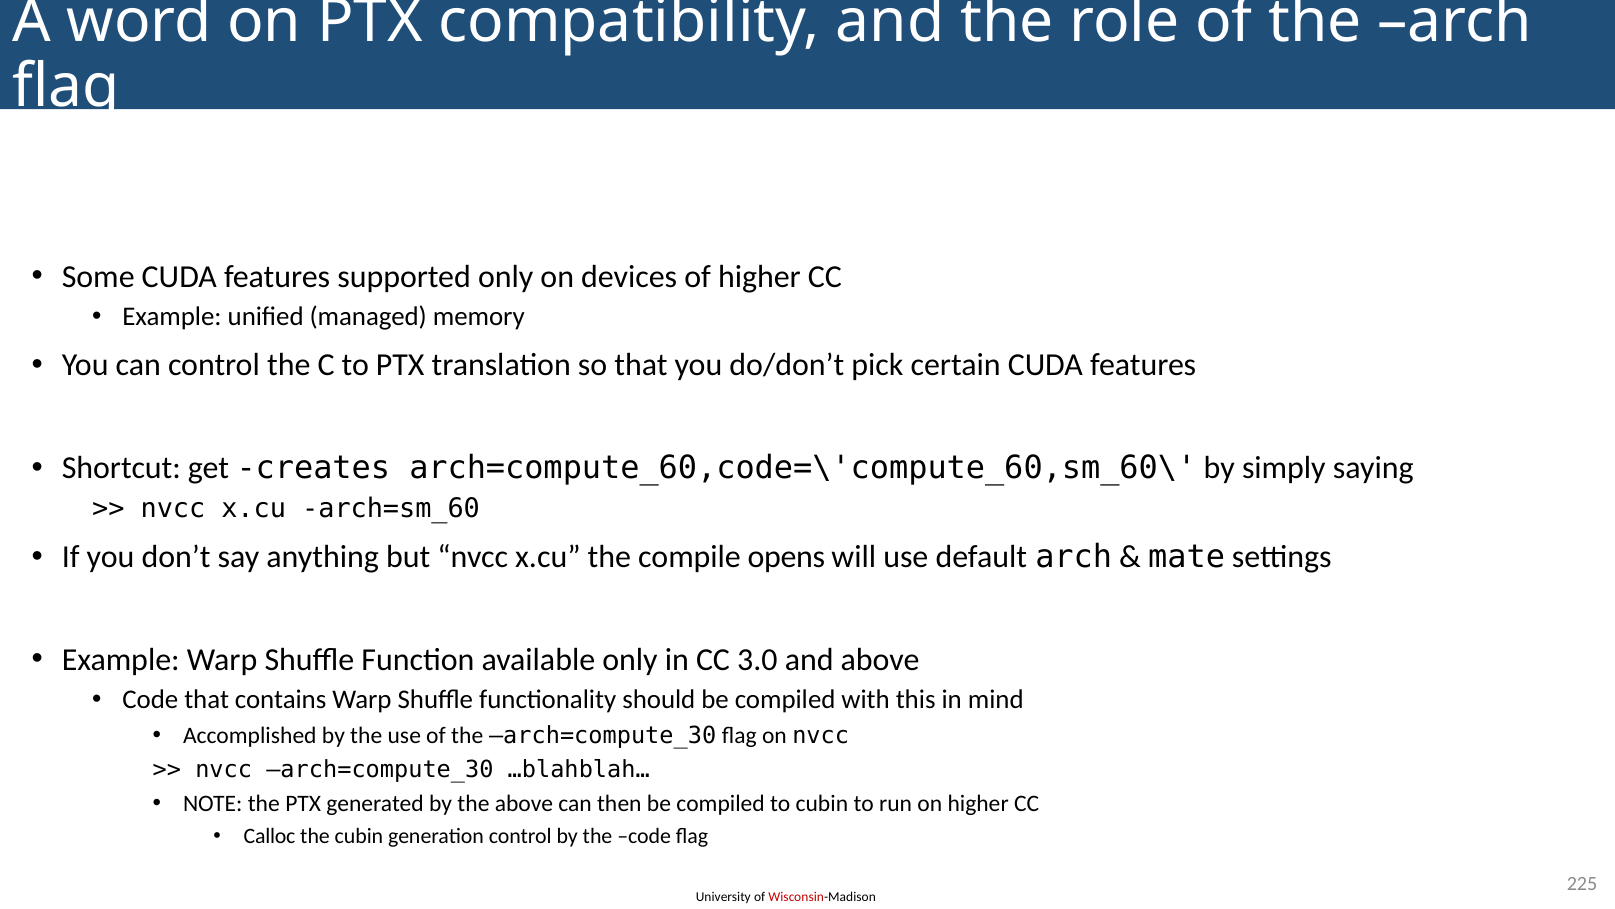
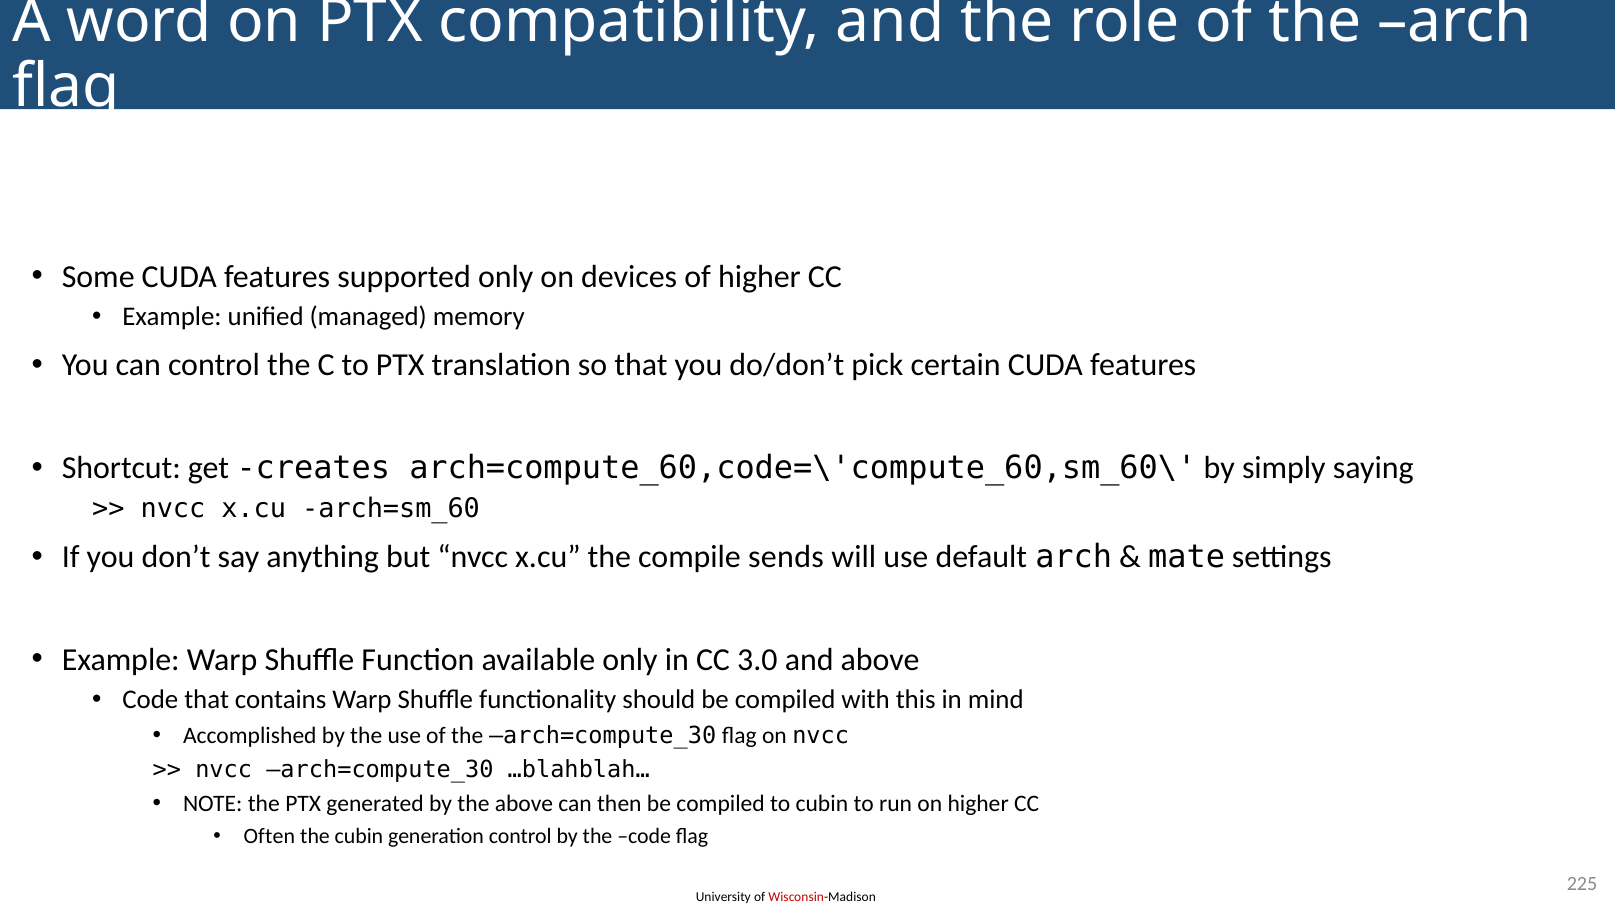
opens: opens -> sends (786, 557)
Calloc: Calloc -> Often (269, 836)
